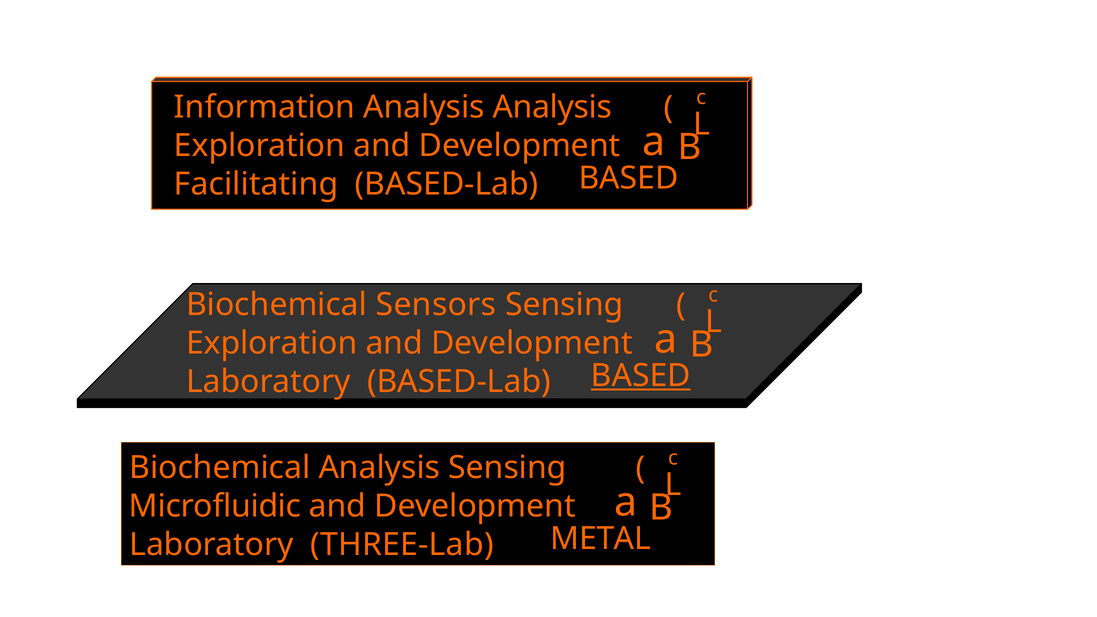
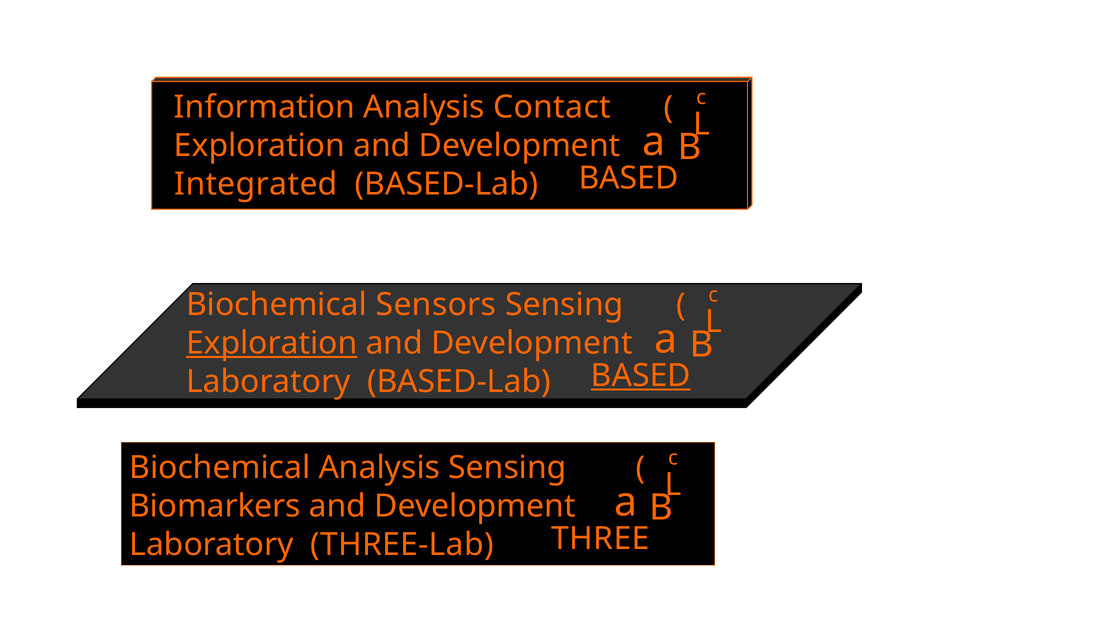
Analysis Analysis: Analysis -> Contact (552, 107)
Facilitating: Facilitating -> Integrated (256, 184)
Exploration underline: none -> present (272, 343)
Microfluidic: Microfluidic -> Biomarkers (215, 506)
METAL: METAL -> THREE (600, 539)
